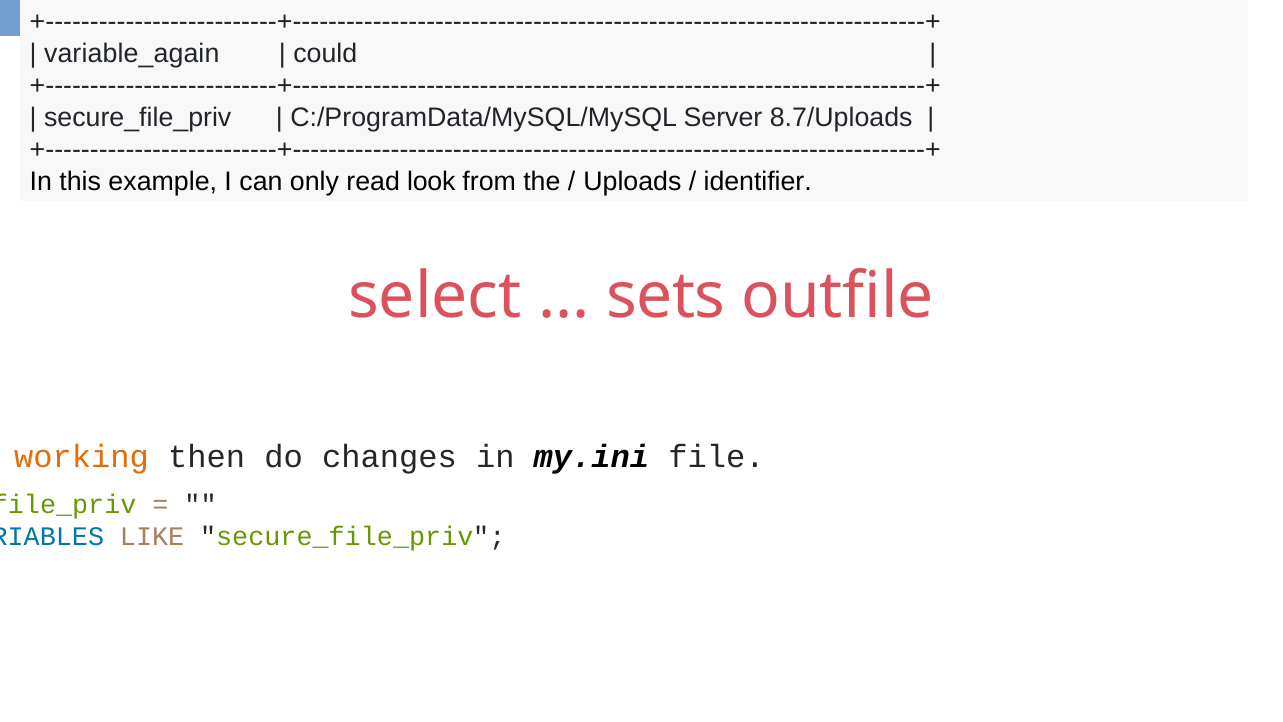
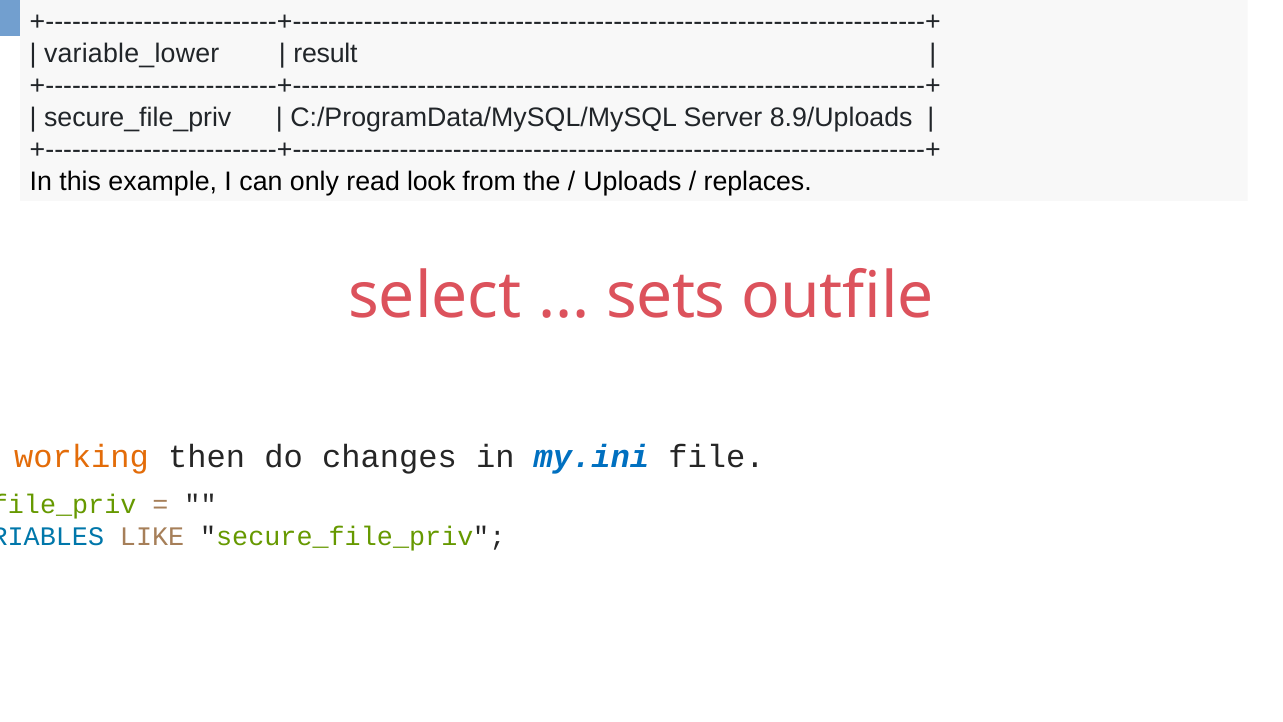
variable_again: variable_again -> variable_lower (132, 53)
could: could -> result (325, 53)
8.7/Uploads: 8.7/Uploads -> 8.9/Uploads (841, 118)
identifier: identifier -> replaces (758, 182)
my.ini colour: black -> blue (591, 457)
